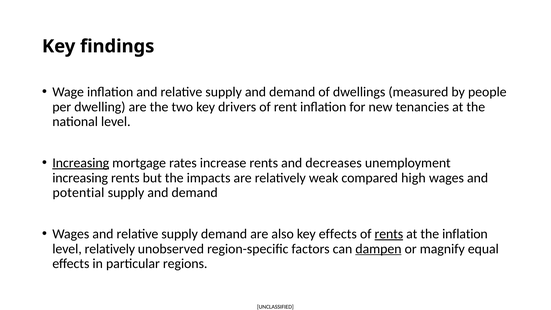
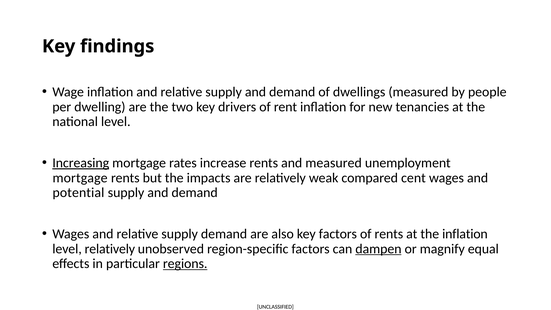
and decreases: decreases -> measured (334, 163)
increasing: increasing -> mortgage (80, 178)
high: high -> cent (413, 178)
key effects: effects -> factors (338, 234)
rents underline: present -> none (389, 234)
regions underline: none -> present (185, 264)
